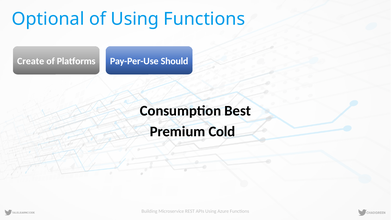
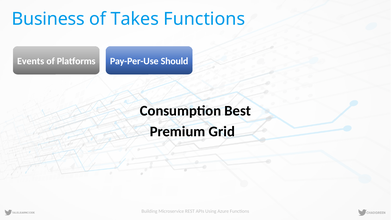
Optional: Optional -> Business (48, 19)
of Using: Using -> Takes (135, 19)
Create: Create -> Events (31, 61)
Cold: Cold -> Grid (222, 132)
